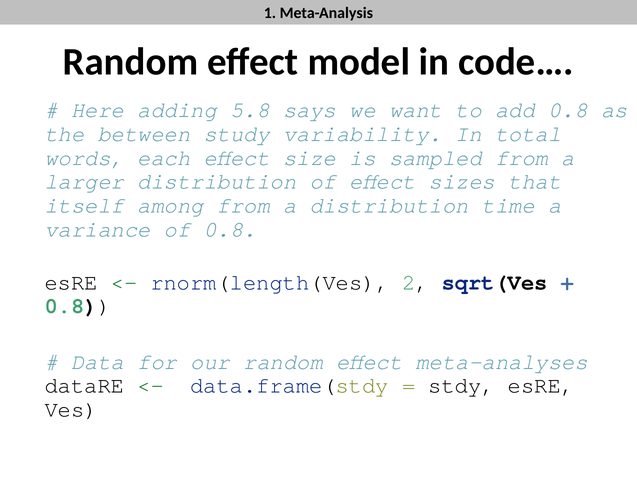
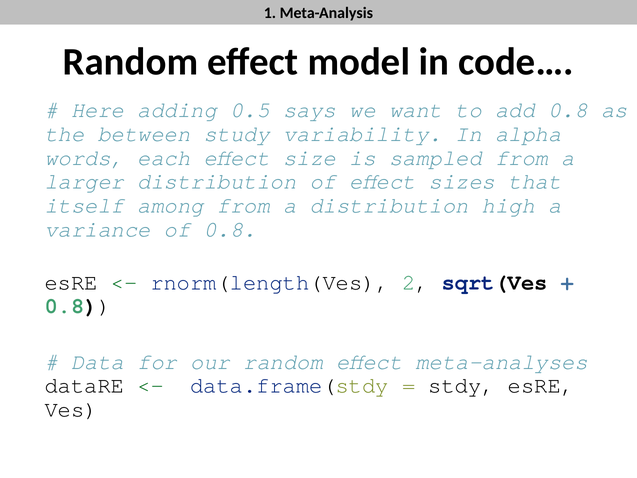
5.8: 5.8 -> 0.5 (250, 110)
total: total -> alpha (528, 134)
time: time -> high (508, 205)
